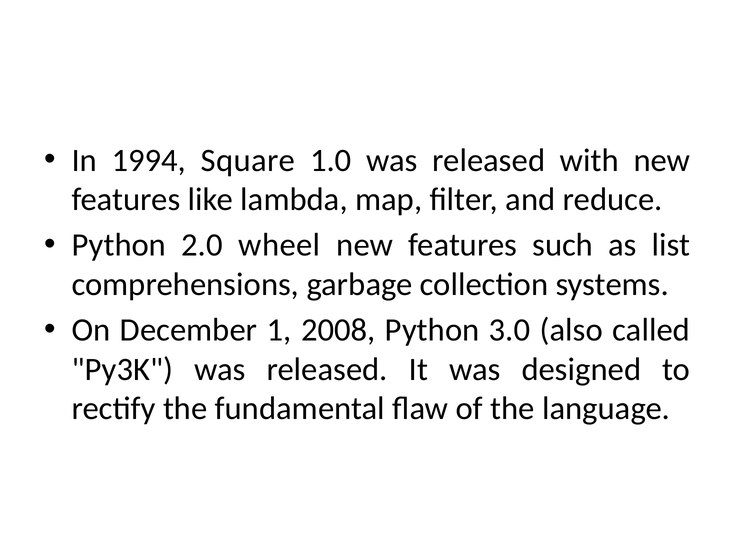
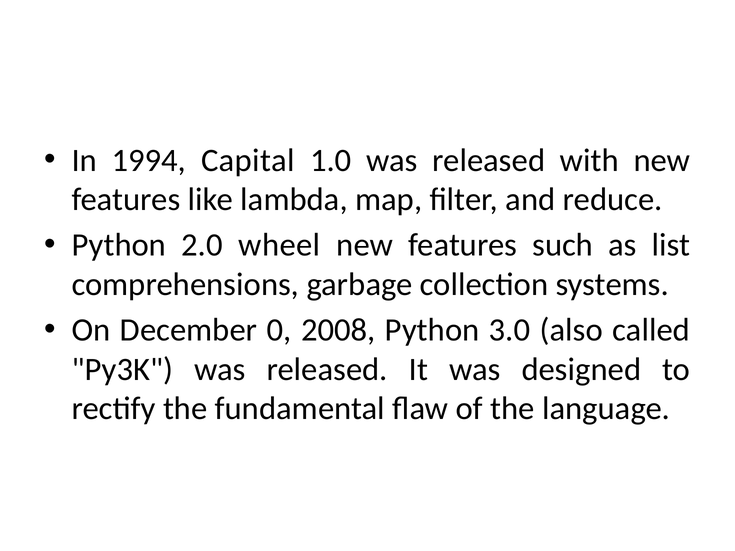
Square: Square -> Capital (248, 160)
1: 1 -> 0 (279, 330)
